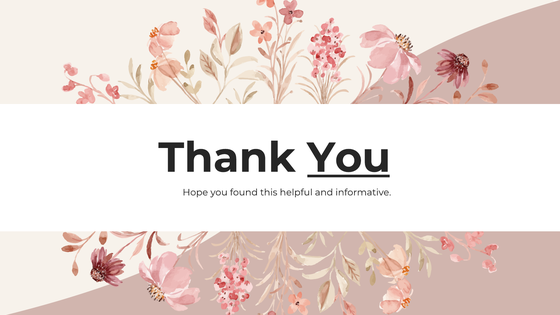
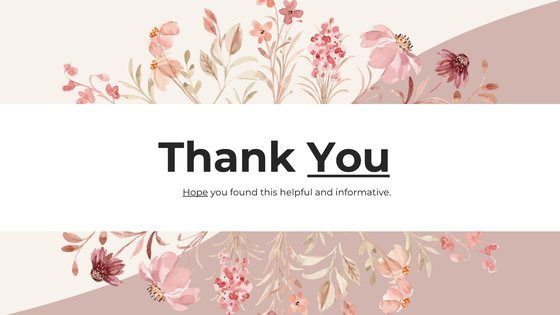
Hope underline: none -> present (195, 192)
